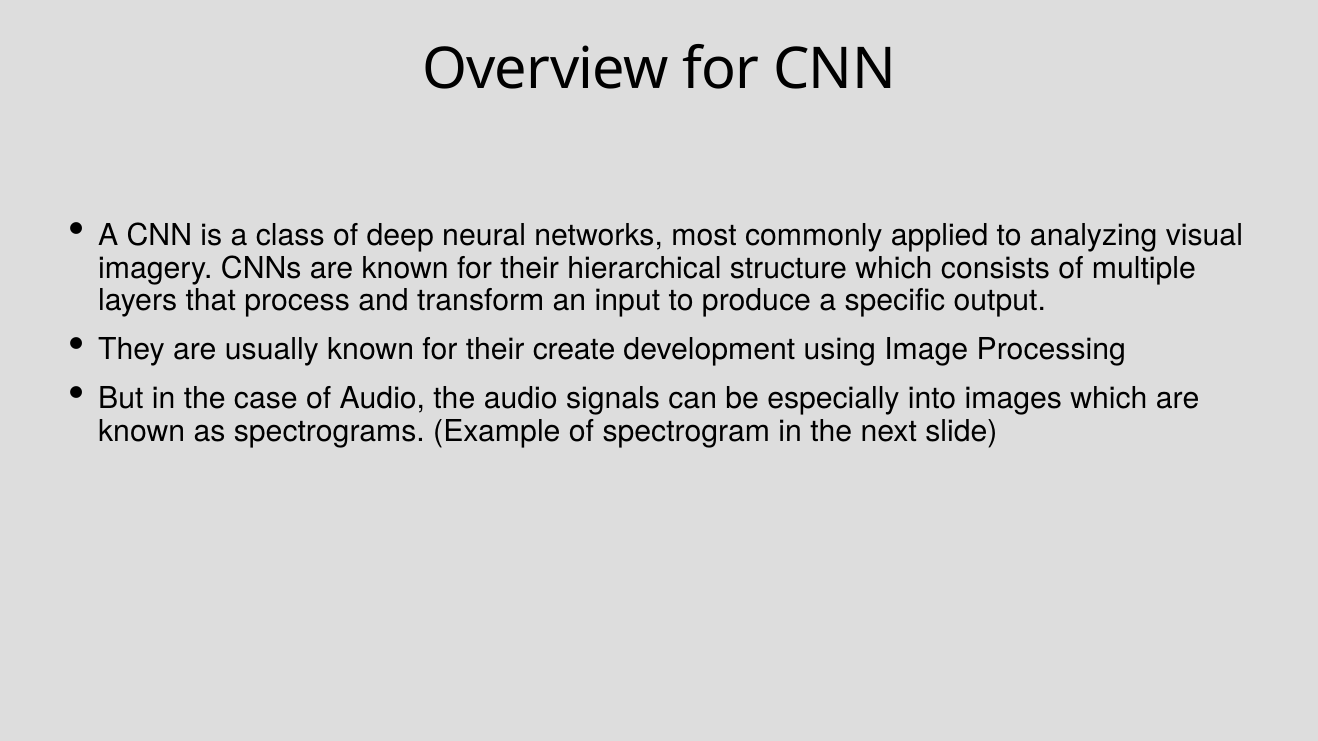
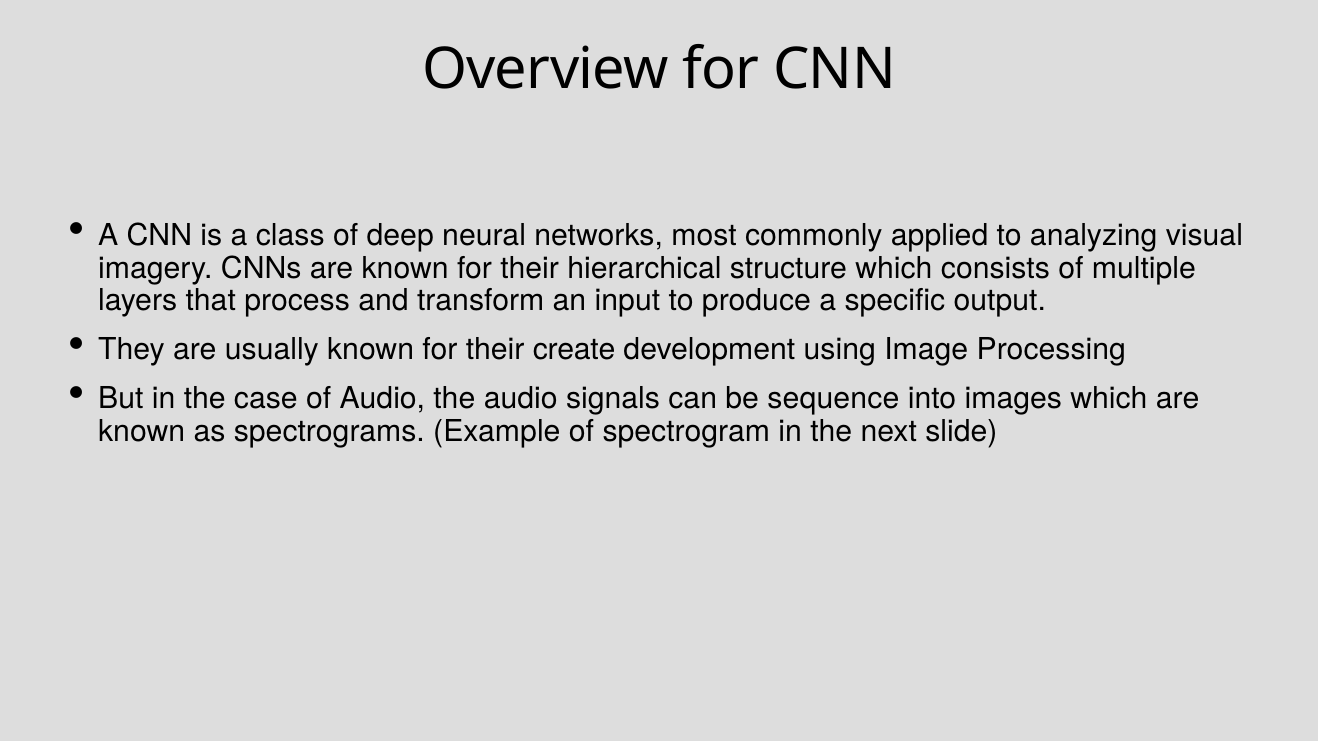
especially: especially -> sequence (833, 399)
